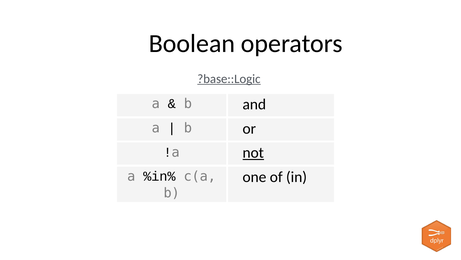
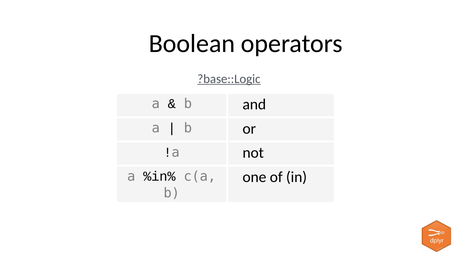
not underline: present -> none (253, 152)
